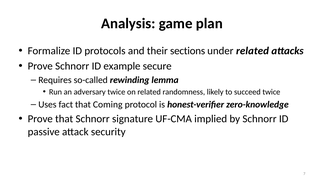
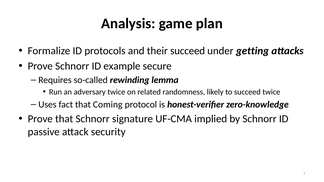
their sections: sections -> succeed (188, 51)
under related: related -> getting (253, 51)
